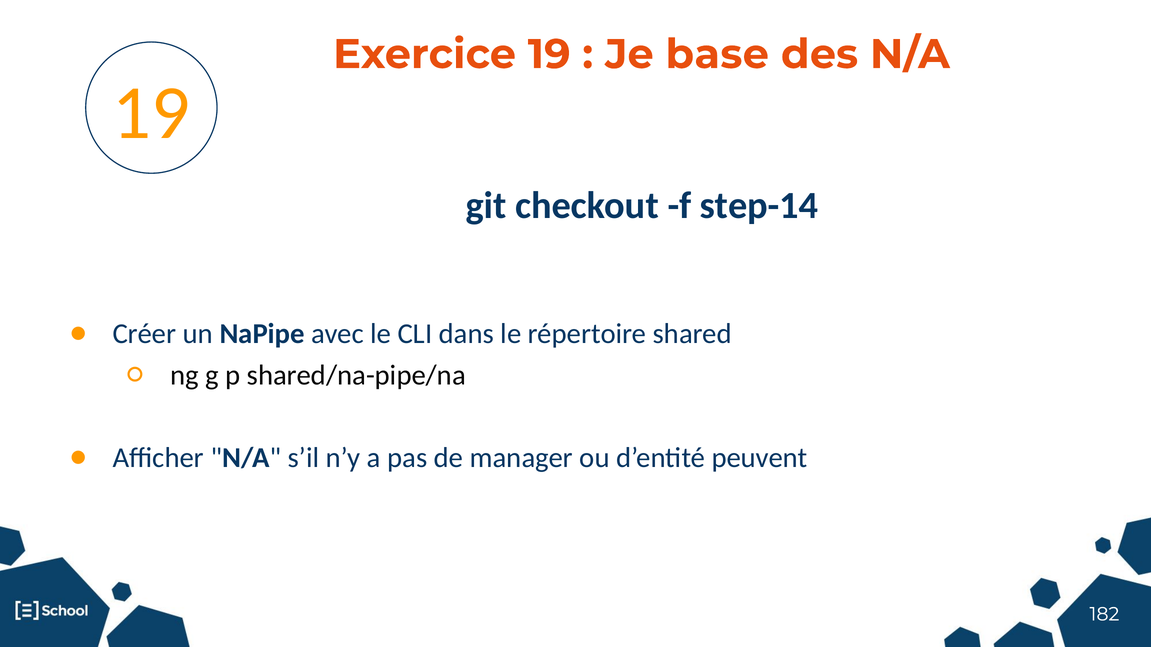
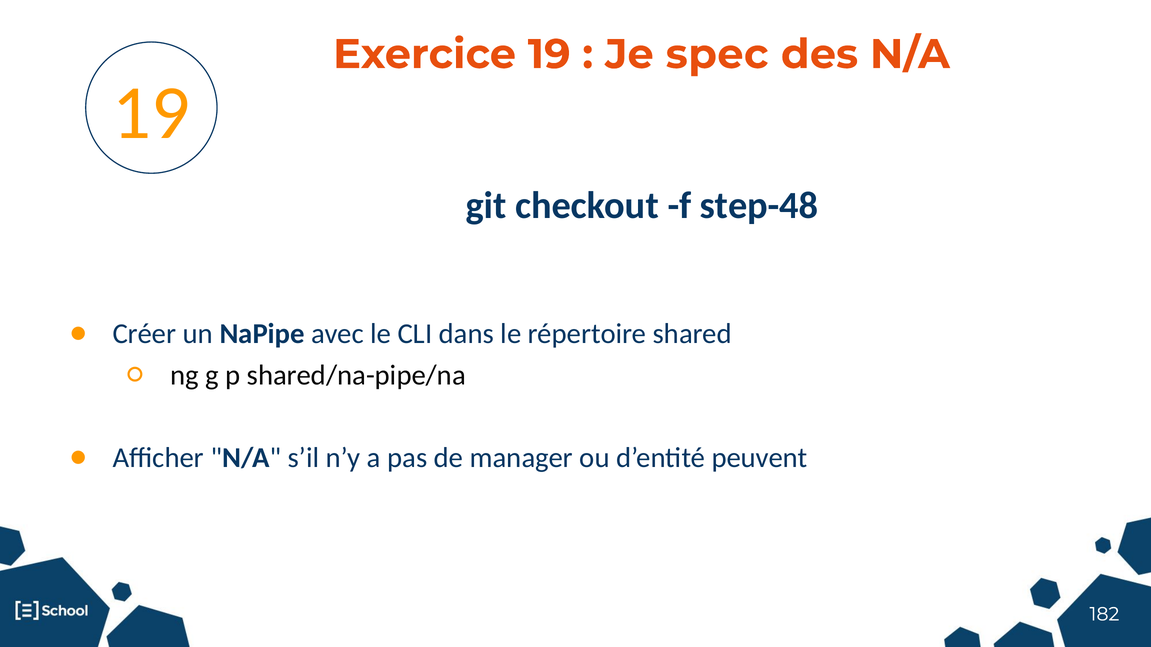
base: base -> spec (717, 54)
step-14: step-14 -> step-48 (759, 206)
